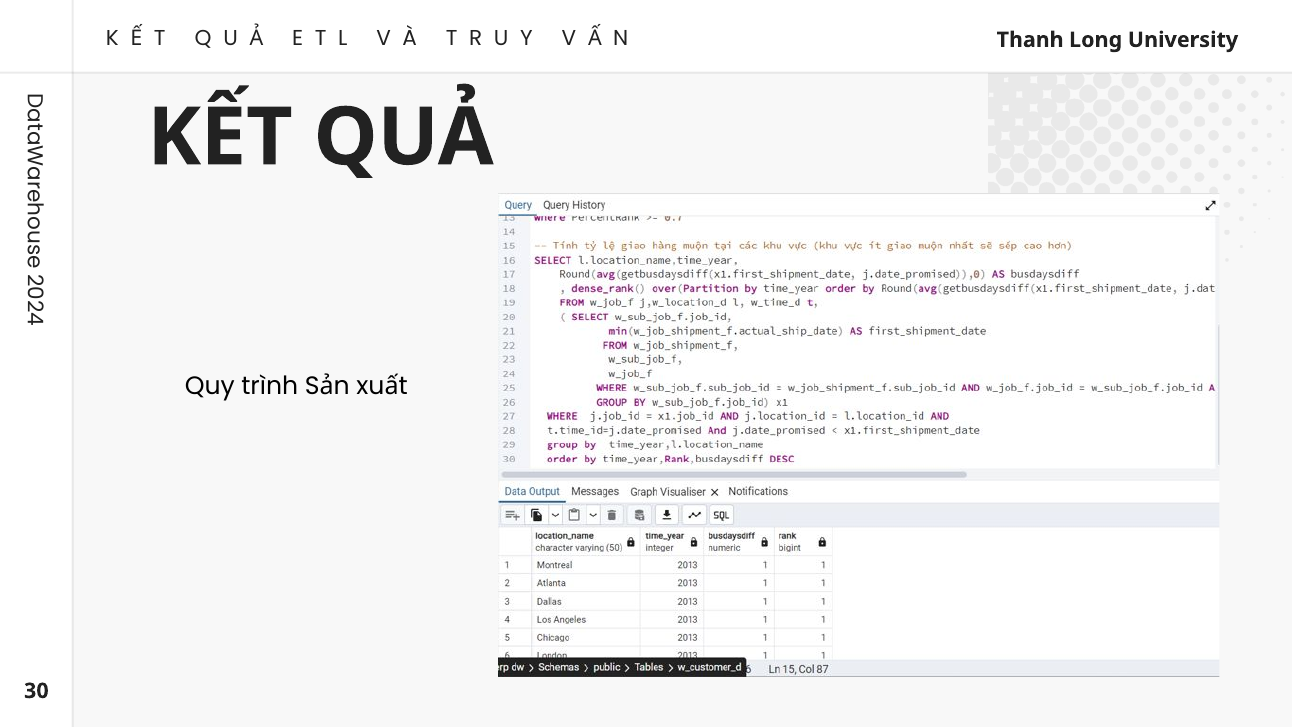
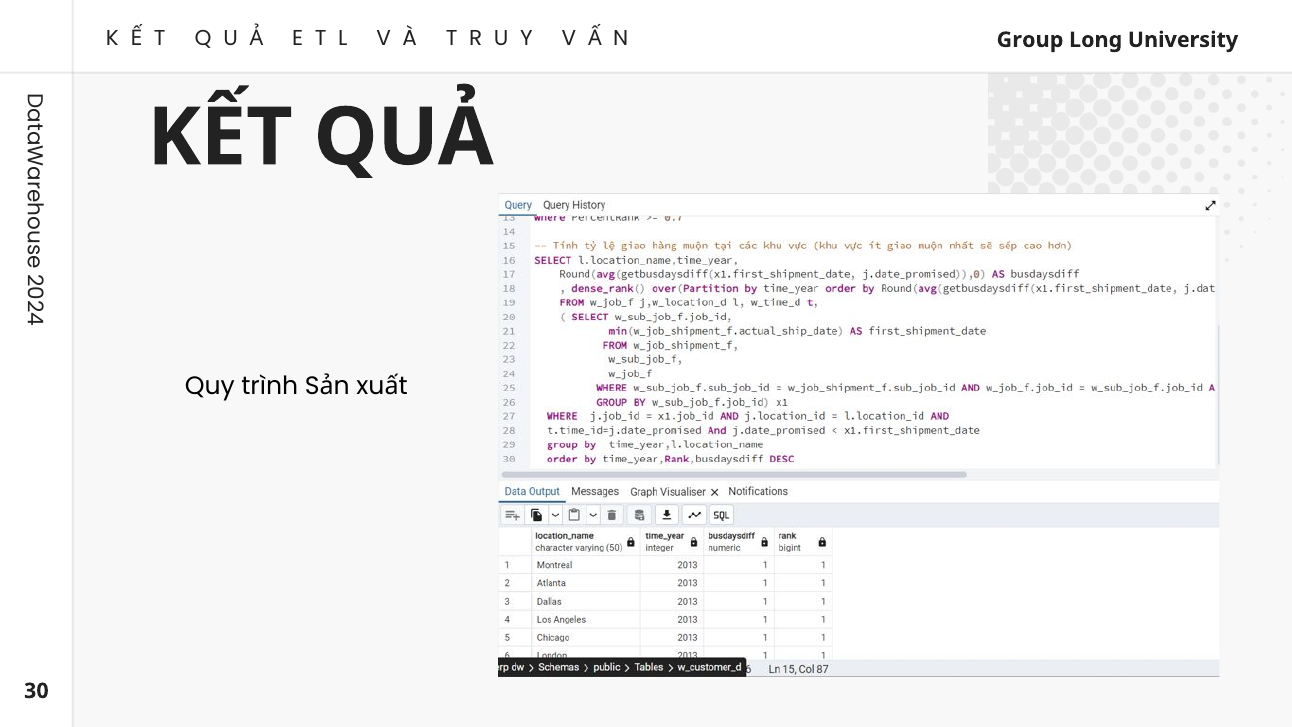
Thanh: Thanh -> Group (1030, 40)
